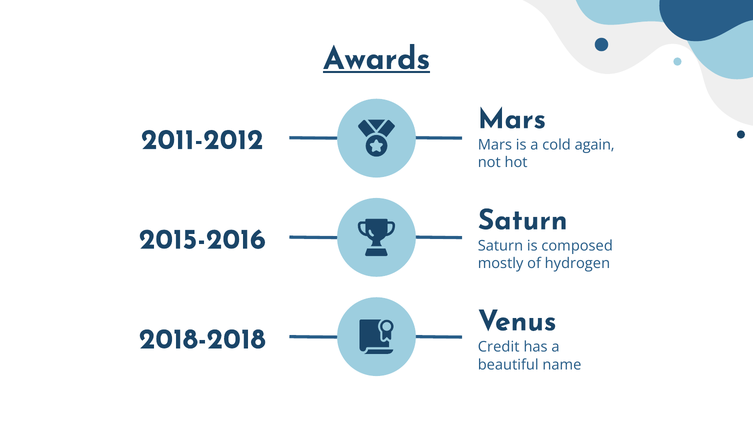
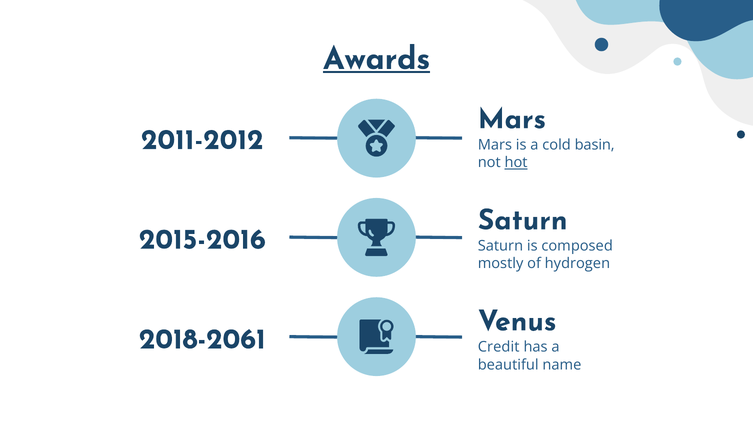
again: again -> basin (595, 145)
hot underline: none -> present (516, 162)
2018-2018: 2018-2018 -> 2018-2061 (202, 339)
